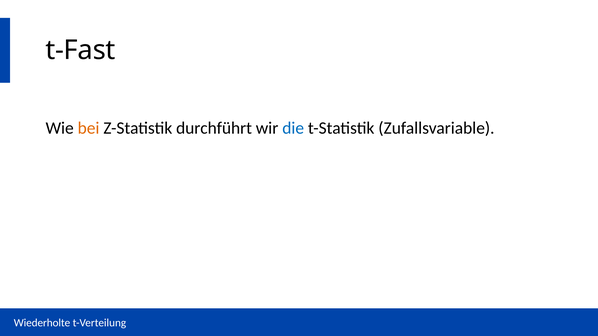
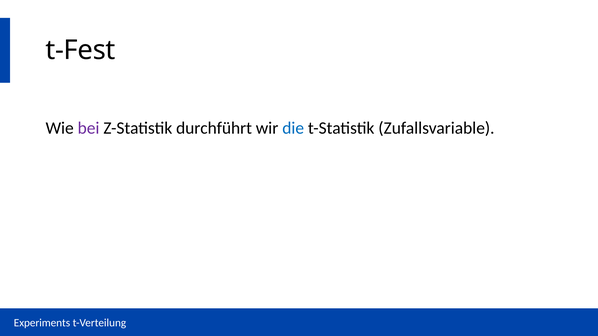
t-Fast: t-Fast -> t-Fest (80, 50)
bei colour: orange -> purple (89, 128)
Wiederholte: Wiederholte -> Experiments (42, 323)
